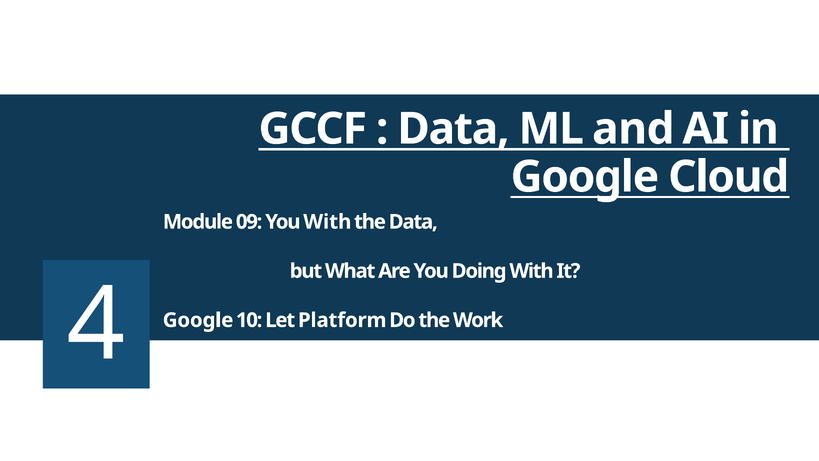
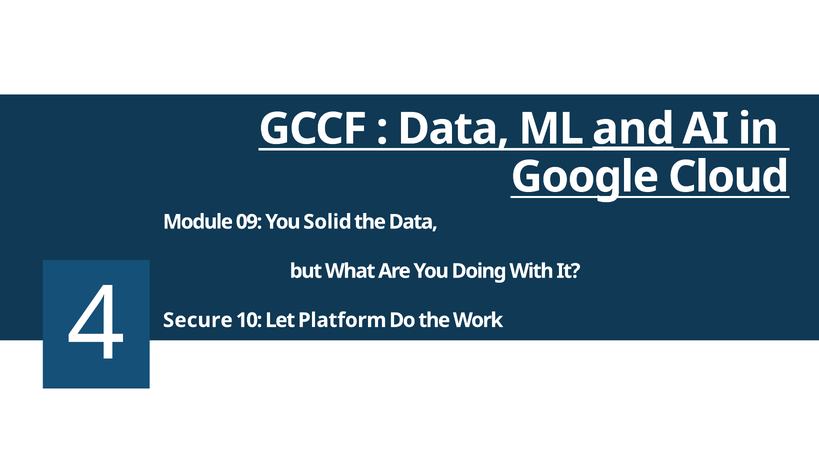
and underline: none -> present (633, 129)
You With: With -> Solid (327, 222)
Google: Google -> Secure (198, 320)
